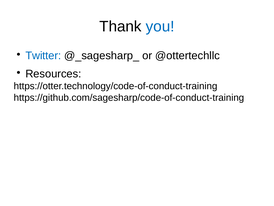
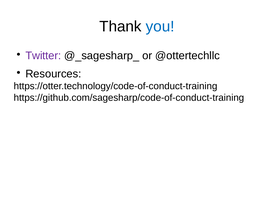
Twitter colour: blue -> purple (43, 55)
